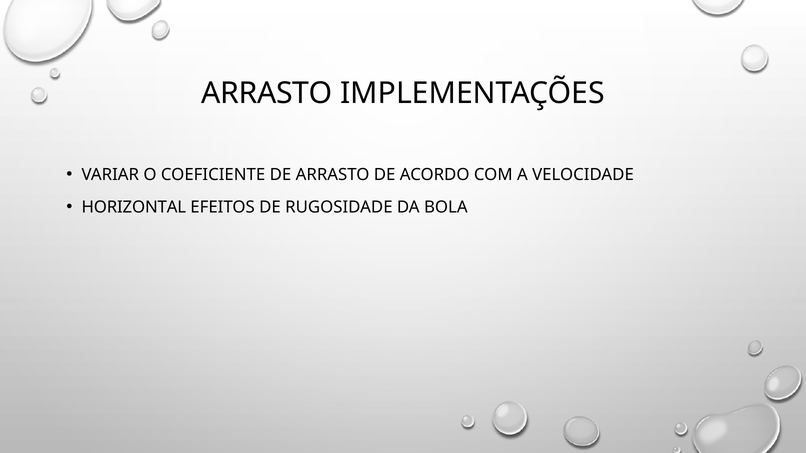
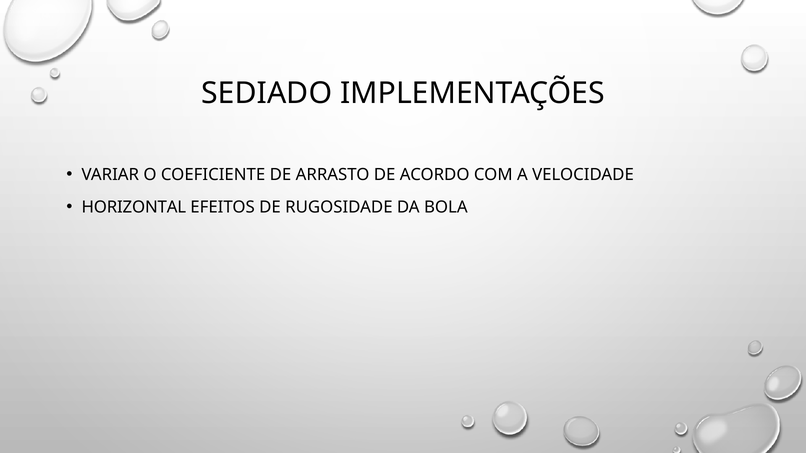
ARRASTO: ARRASTO -> SEDIADO (267, 93)
